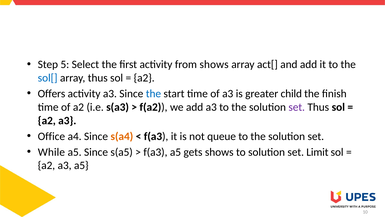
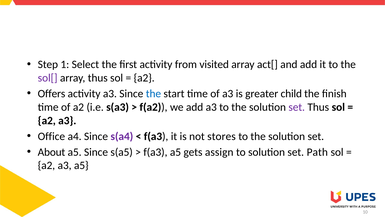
5: 5 -> 1 (65, 64)
from shows: shows -> visited (214, 64)
sol[ colour: blue -> purple (48, 78)
s(a4 colour: orange -> purple (122, 136)
queue: queue -> stores (222, 136)
While: While -> About (51, 152)
gets shows: shows -> assign (219, 152)
Limit: Limit -> Path (317, 152)
